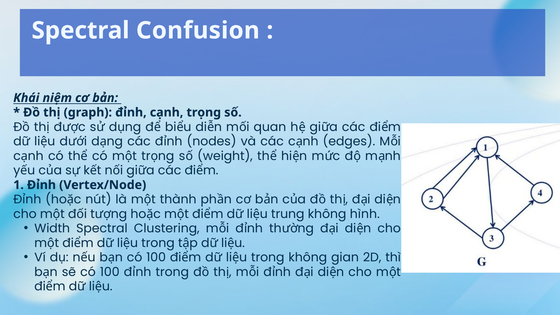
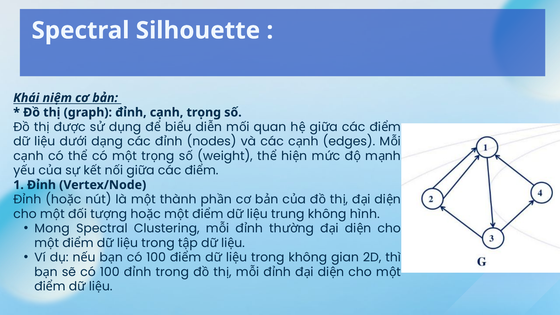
Confusion: Confusion -> Silhouette (198, 31)
Width: Width -> Mong (52, 228)
